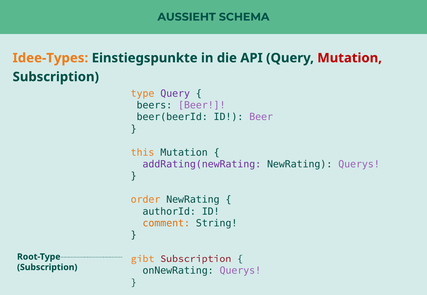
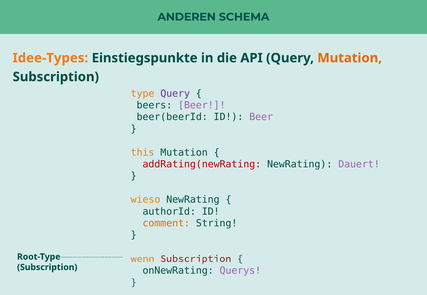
AUSSIEHT: AUSSIEHT -> ANDEREN (187, 17)
Mutation colour: red -> orange (350, 58)
addRating(newRating colour: purple -> red (202, 165)
NewRating Querys: Querys -> Dauert (359, 165)
order: order -> wieso (146, 200)
gibt: gibt -> wenn (143, 259)
